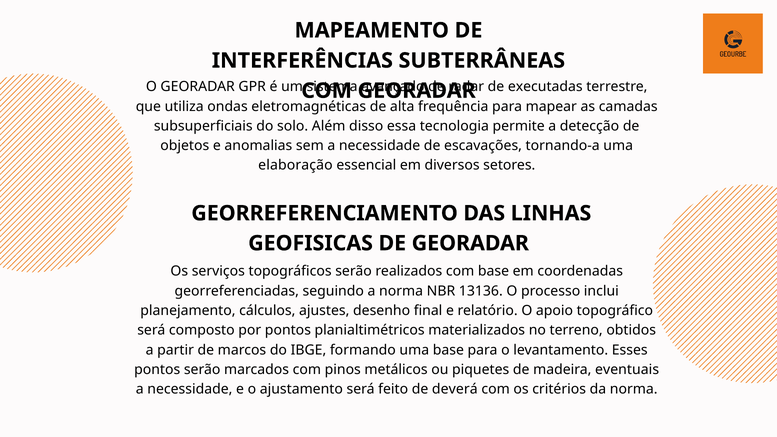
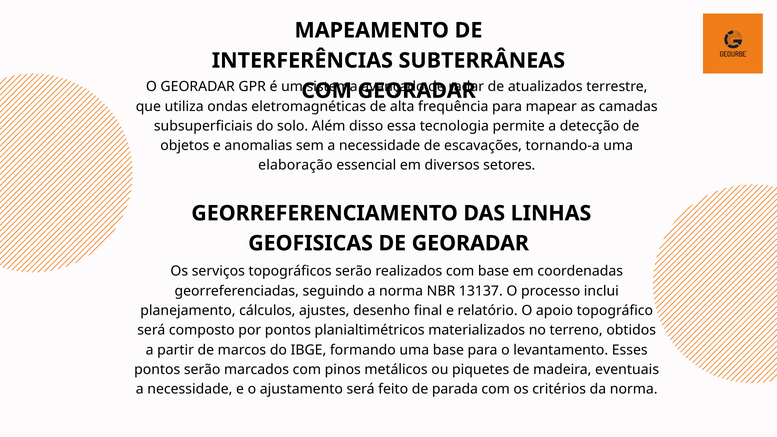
executadas: executadas -> atualizados (545, 87)
13136: 13136 -> 13137 (481, 291)
deverá: deverá -> parada (455, 389)
